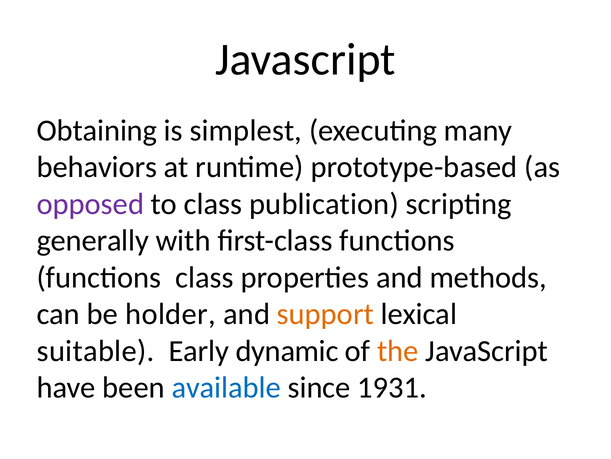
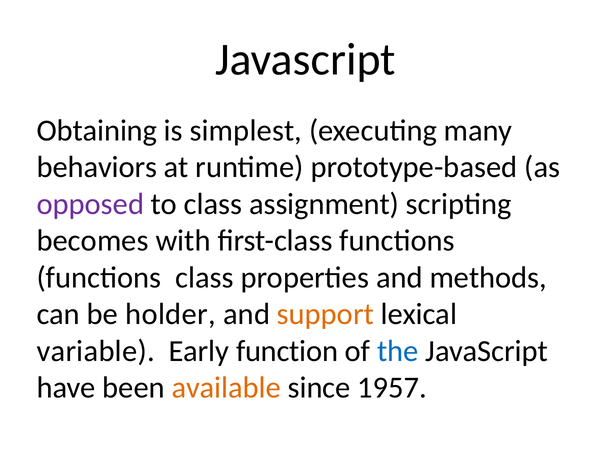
publication: publication -> assignment (324, 204)
generally: generally -> becomes (93, 240)
suitable: suitable -> variable (96, 350)
dynamic: dynamic -> function (287, 350)
the colour: orange -> blue (398, 350)
available colour: blue -> orange (226, 387)
1931: 1931 -> 1957 (392, 387)
